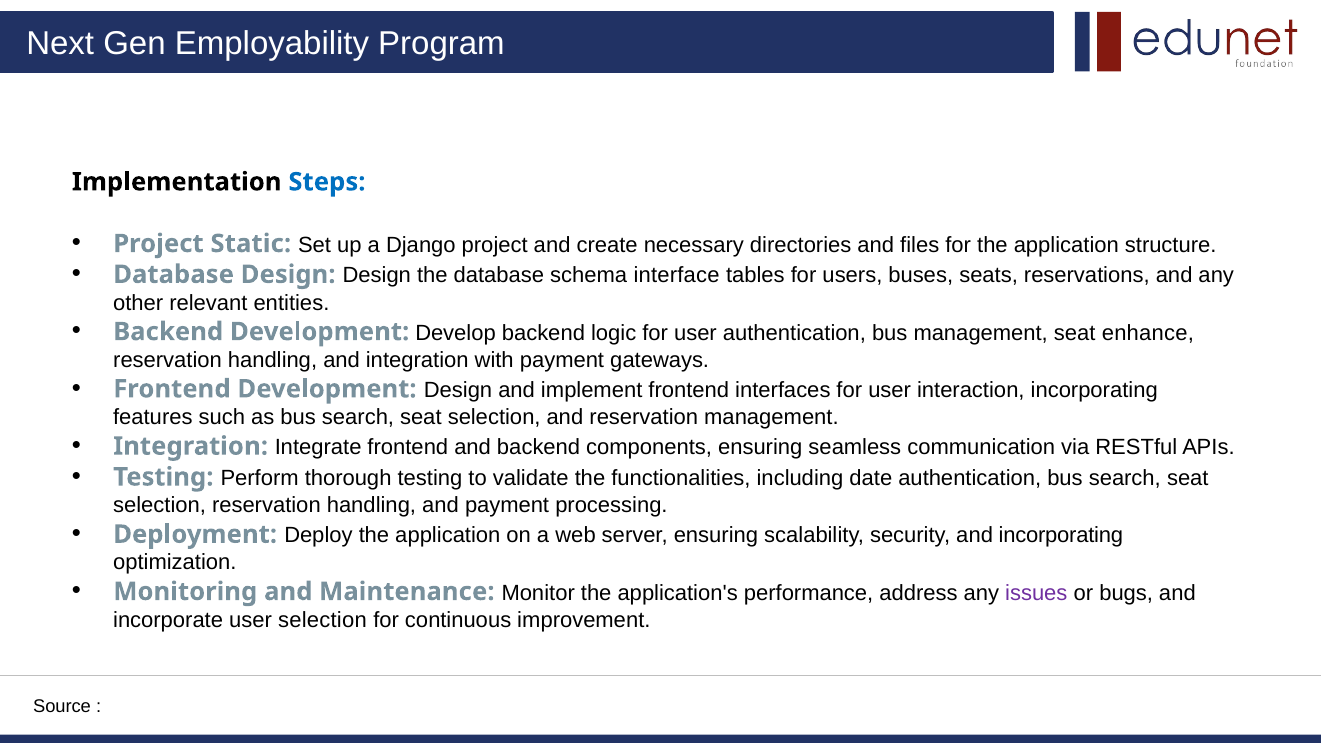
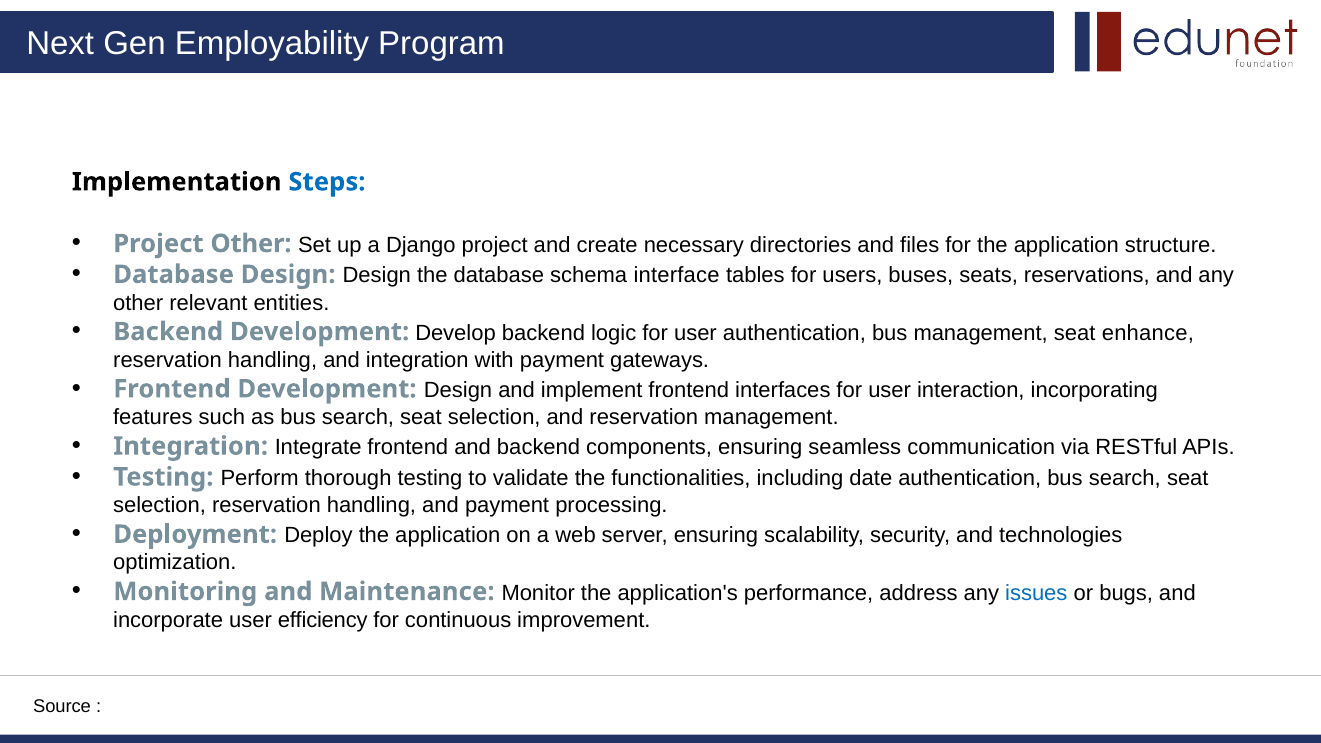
Project Static: Static -> Other (251, 244)
and incorporating: incorporating -> technologies (1061, 536)
issues colour: purple -> blue (1036, 593)
user selection: selection -> efficiency (323, 620)
